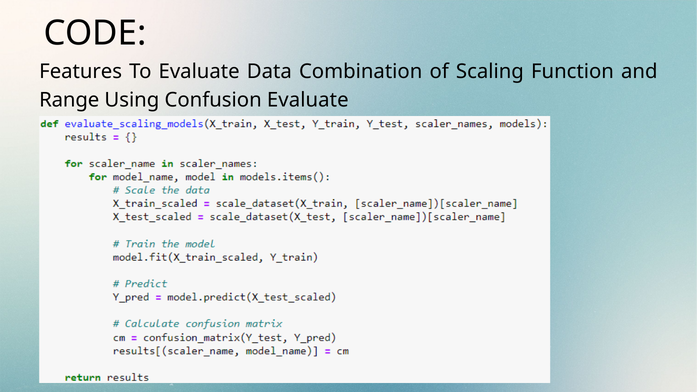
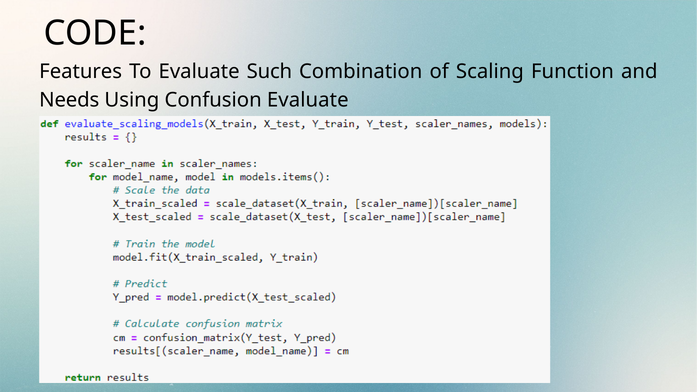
Data: Data -> Such (269, 71)
Range: Range -> Needs (69, 100)
